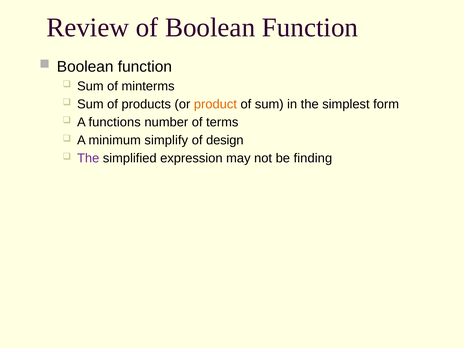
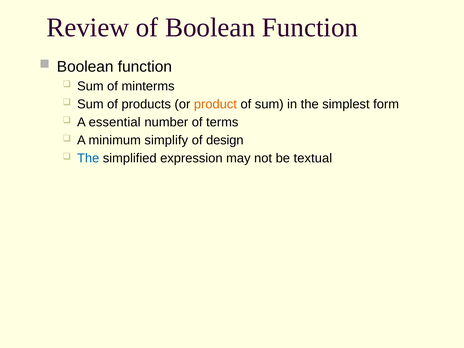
functions: functions -> essential (115, 122)
The colour: purple -> blue (88, 158)
finding: finding -> textual (313, 158)
